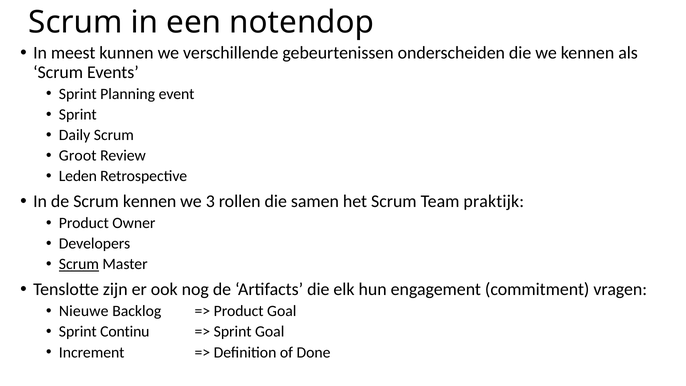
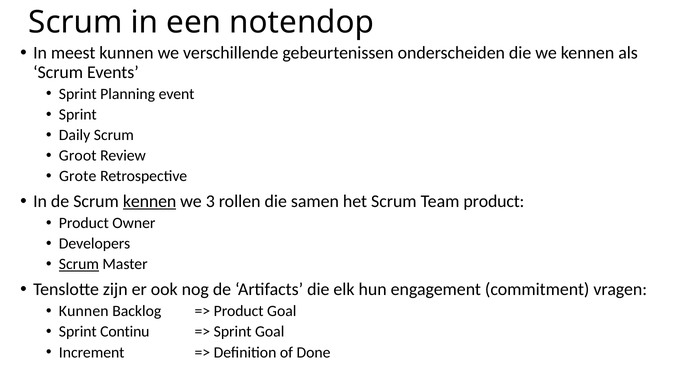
Leden: Leden -> Grote (78, 176)
kennen underline: none -> present (150, 201)
Team praktijk: praktijk -> product (494, 201)
Nieuwe: Nieuwe -> Kunnen (84, 311)
